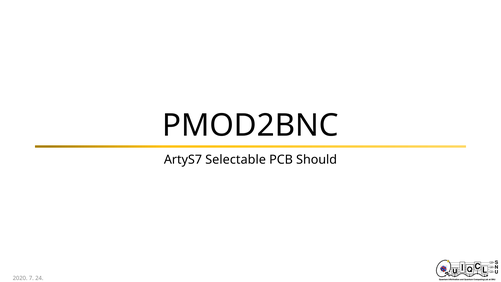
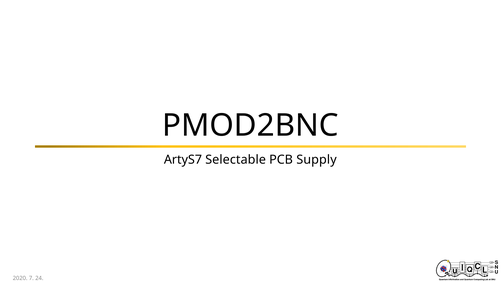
Should: Should -> Supply (317, 159)
